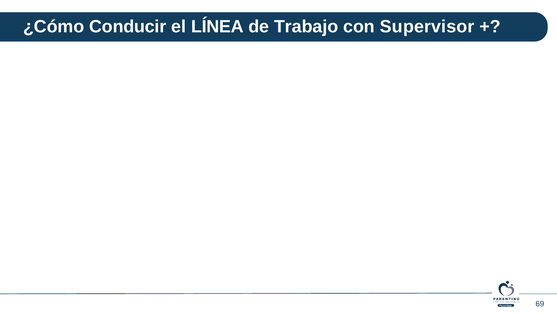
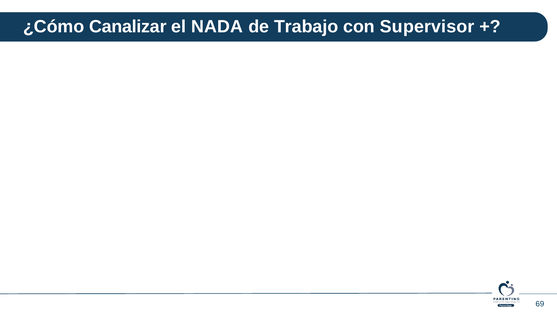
Conducir: Conducir -> Canalizar (128, 27)
LÍNEA: LÍNEA -> NADA (217, 27)
